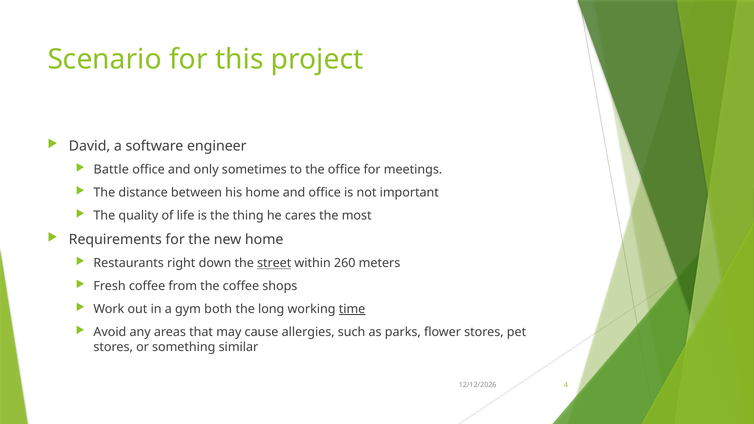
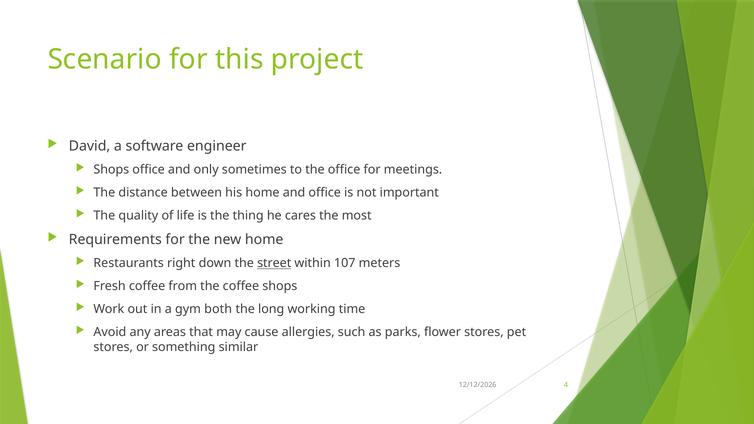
Battle: Battle -> Shops (111, 170)
260: 260 -> 107 (345, 263)
time underline: present -> none (352, 309)
